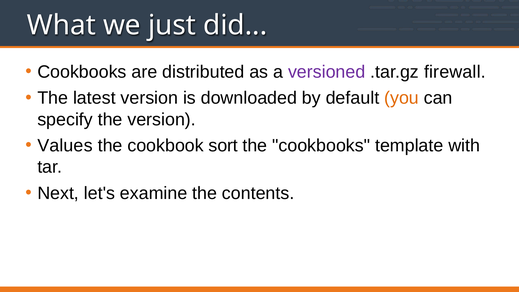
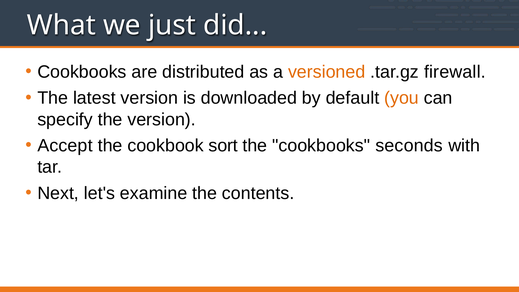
versioned colour: purple -> orange (327, 72)
Values: Values -> Accept (65, 146)
template: template -> seconds (409, 146)
